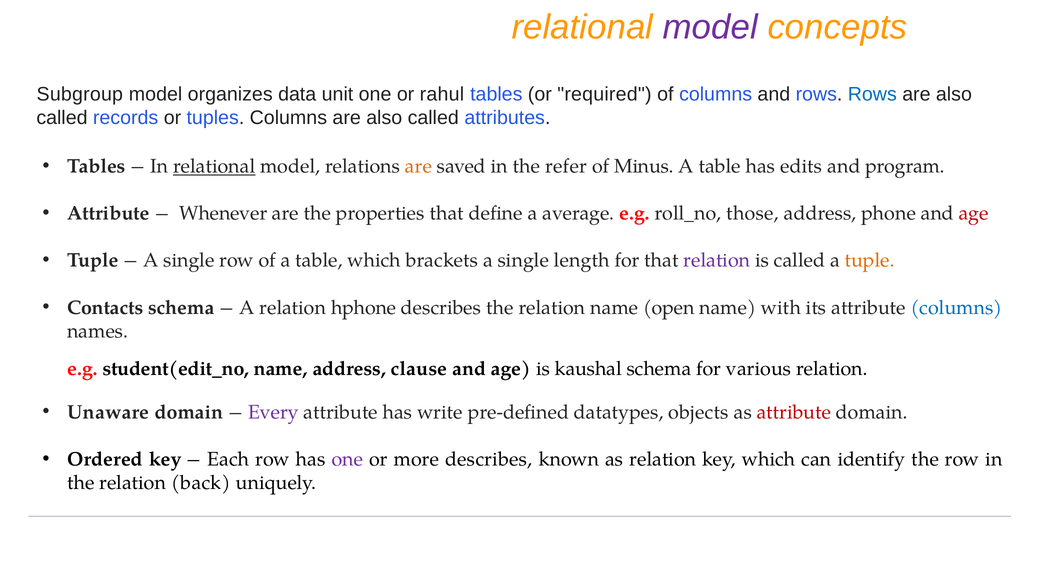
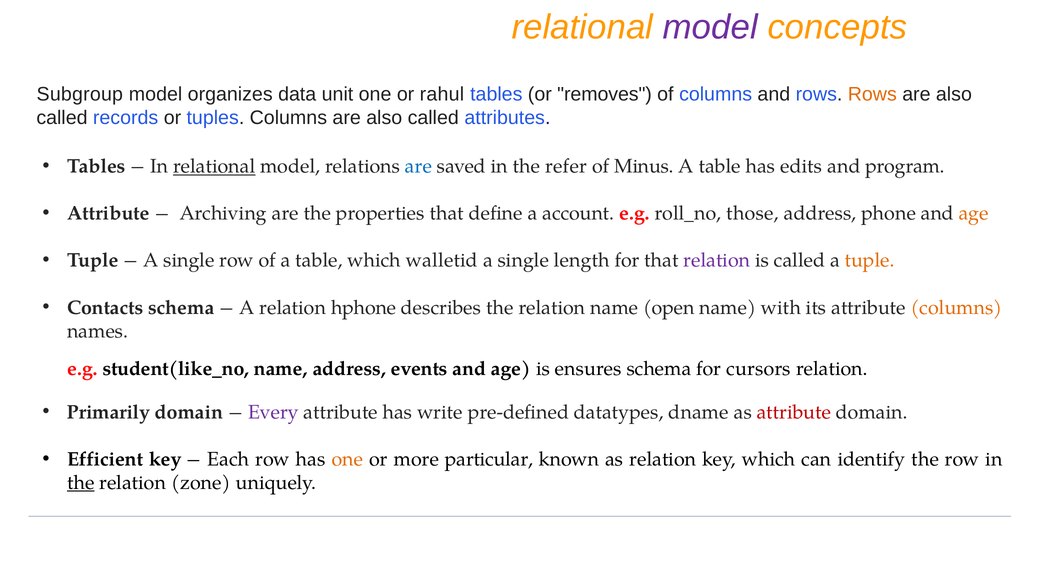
required: required -> removes (605, 94)
Rows colour: blue -> orange (872, 94)
are colour: orange -> blue (418, 167)
Whenever: Whenever -> Archiving (223, 214)
average: average -> account (578, 214)
age colour: red -> orange (974, 214)
brackets: brackets -> walletid (442, 261)
columns colour: blue -> orange (956, 308)
student(edit_no: student(edit_no -> student(like_no (176, 369)
clause: clause -> events (419, 369)
kaushal: kaushal -> ensures (588, 369)
various: various -> cursors (759, 369)
Unaware: Unaware -> Primarily (109, 412)
objects: objects -> dname (699, 412)
Ordered: Ordered -> Efficient (105, 459)
one colour: purple -> orange (347, 459)
more describes: describes -> particular (489, 459)
the underline: none -> present (81, 483)
back: back -> zone (201, 483)
